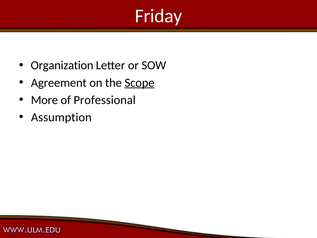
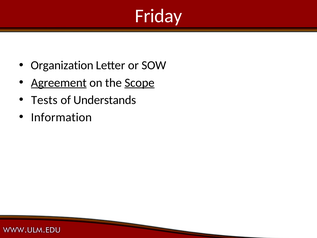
Agreement underline: none -> present (59, 83)
More: More -> Tests (44, 100)
Professional: Professional -> Understands (105, 100)
Assumption: Assumption -> Information (61, 117)
